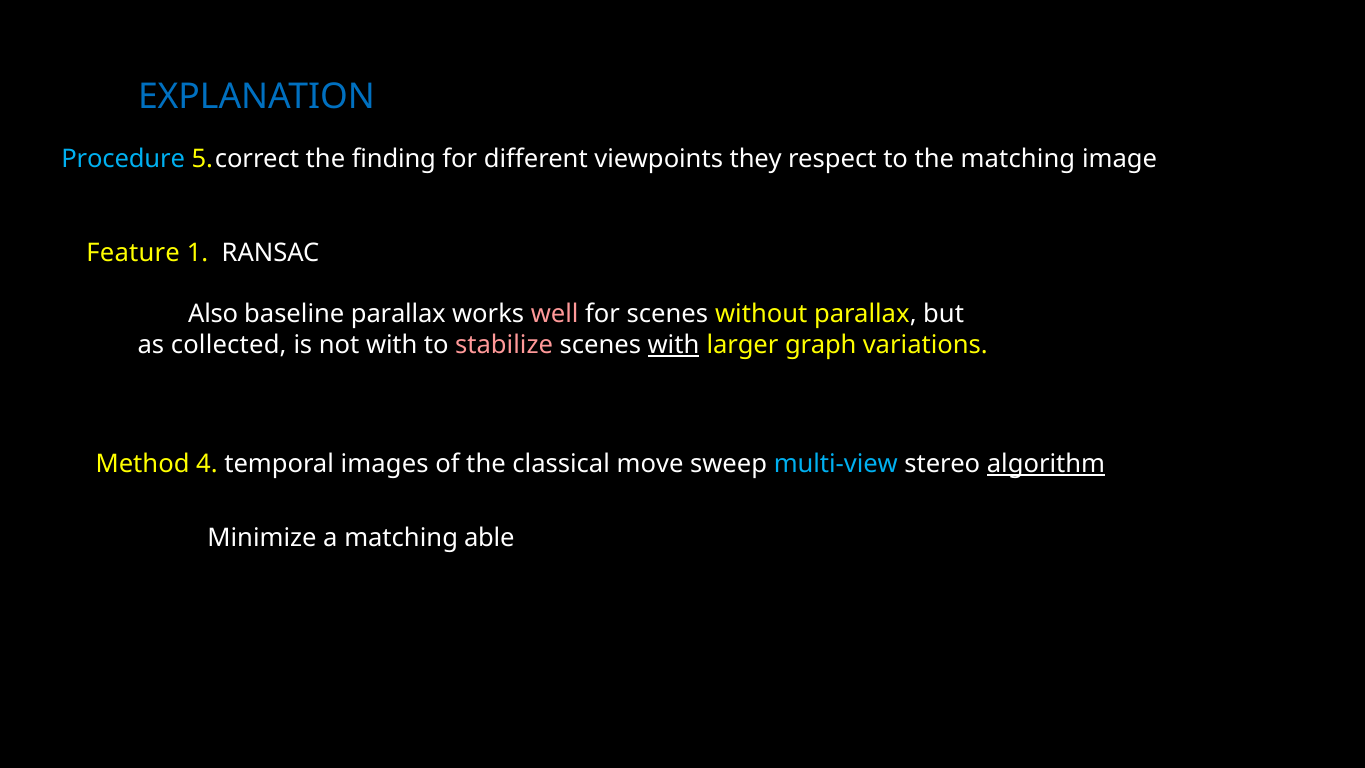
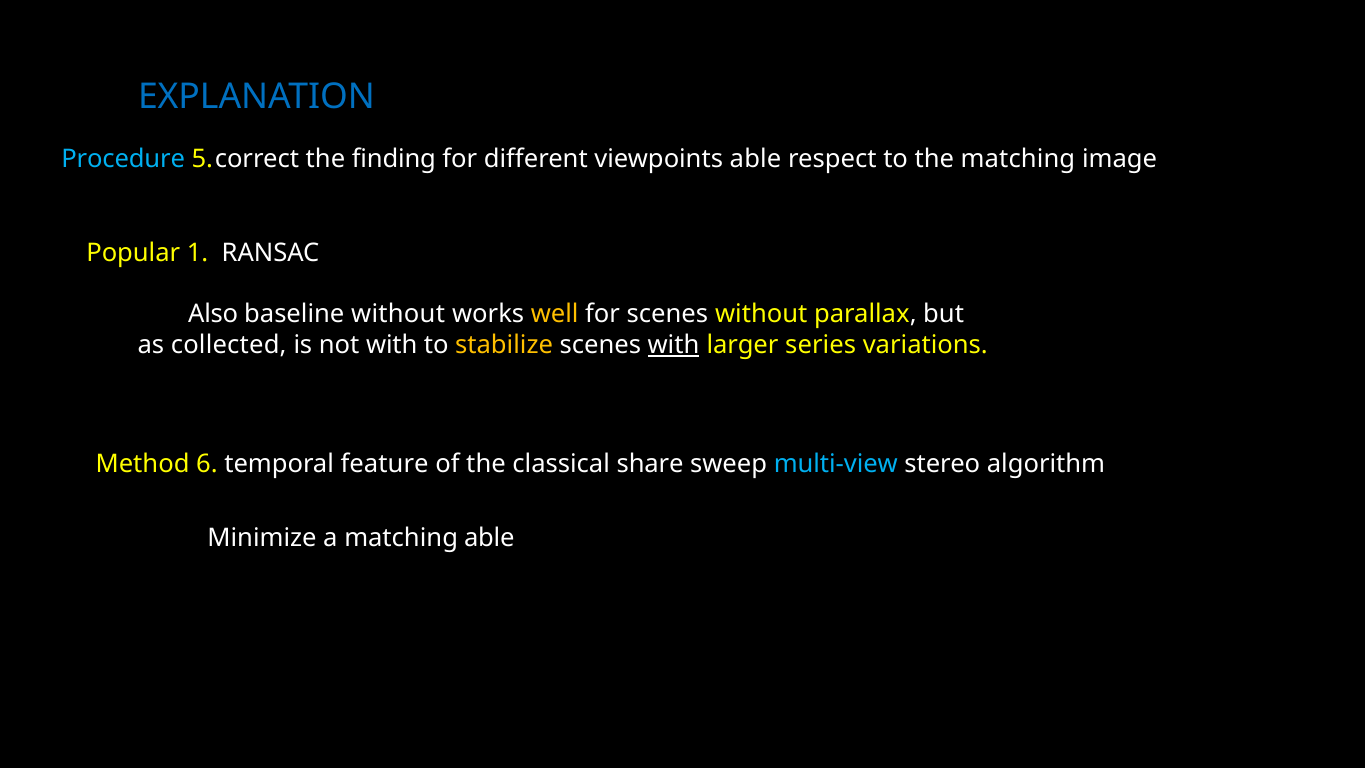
viewpoints they: they -> able (756, 159)
Feature: Feature -> Popular (133, 253)
baseline parallax: parallax -> without (398, 314)
well colour: pink -> yellow (555, 314)
stabilize colour: pink -> yellow (504, 345)
graph: graph -> series (821, 345)
4: 4 -> 6 (207, 464)
images: images -> feature (385, 464)
move: move -> share (650, 464)
algorithm underline: present -> none (1046, 464)
